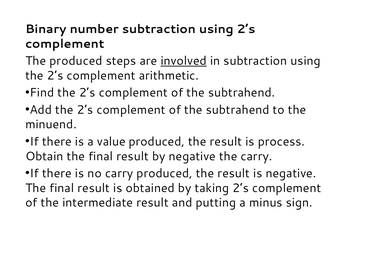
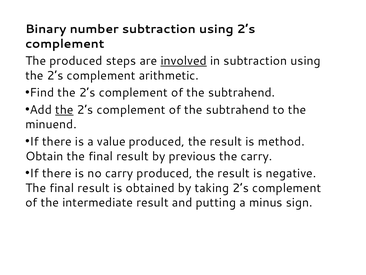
the underline: none -> present (64, 110)
process: process -> method (281, 141)
by negative: negative -> previous (192, 156)
